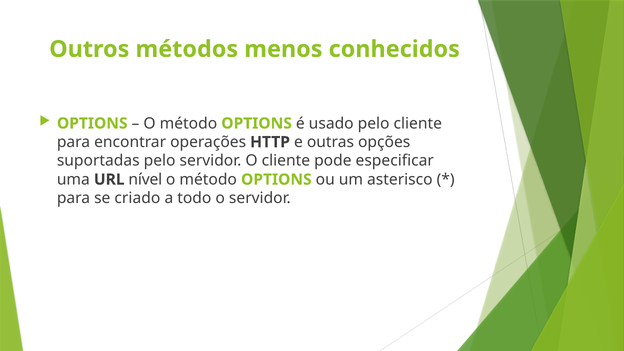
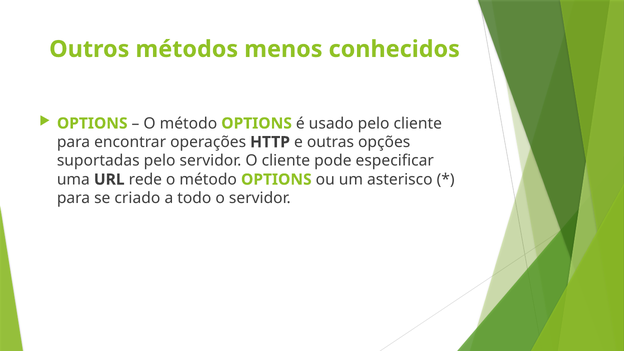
nível: nível -> rede (145, 180)
